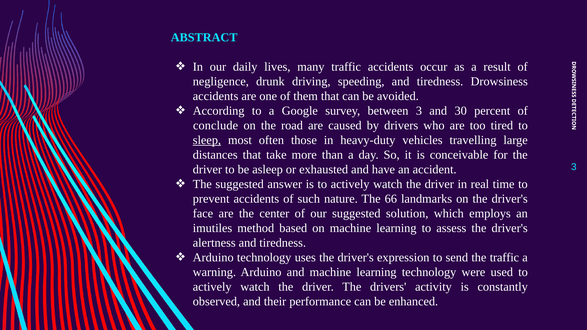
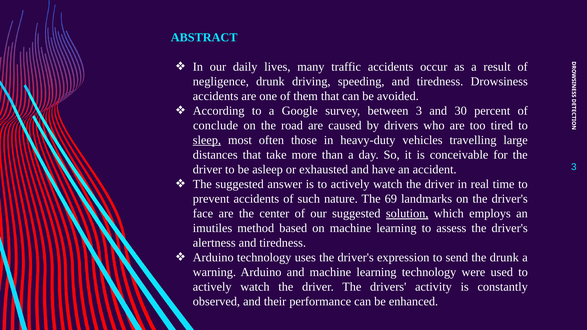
66: 66 -> 69 (391, 199)
solution underline: none -> present (407, 214)
the traffic: traffic -> drunk (504, 258)
